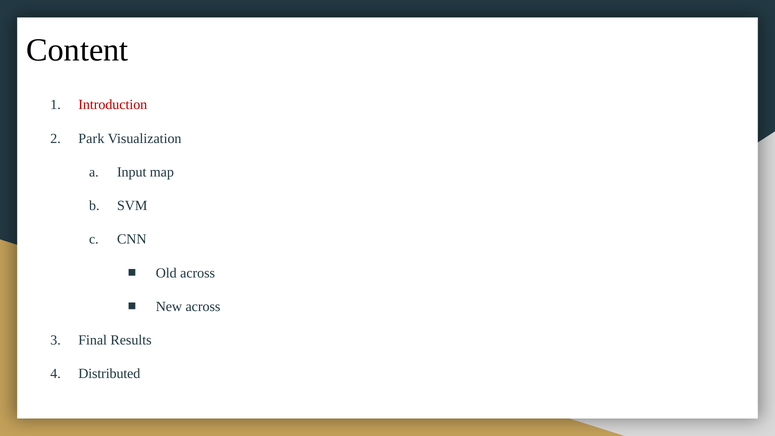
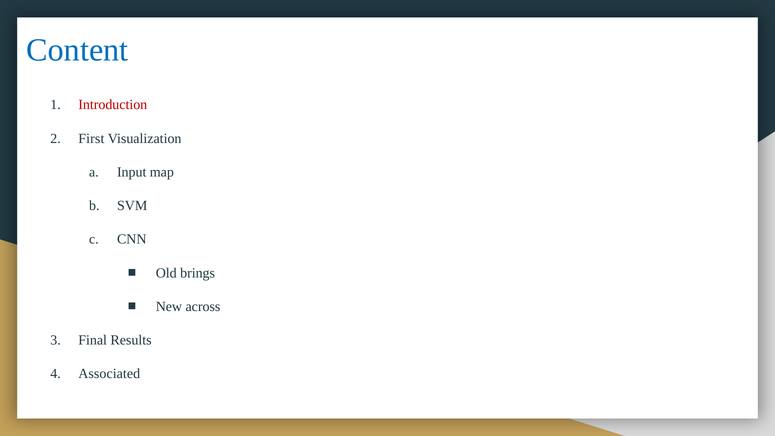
Content colour: black -> blue (77, 50)
Park: Park -> First (91, 138)
Old across: across -> brings (198, 273)
Distributed: Distributed -> Associated (109, 374)
